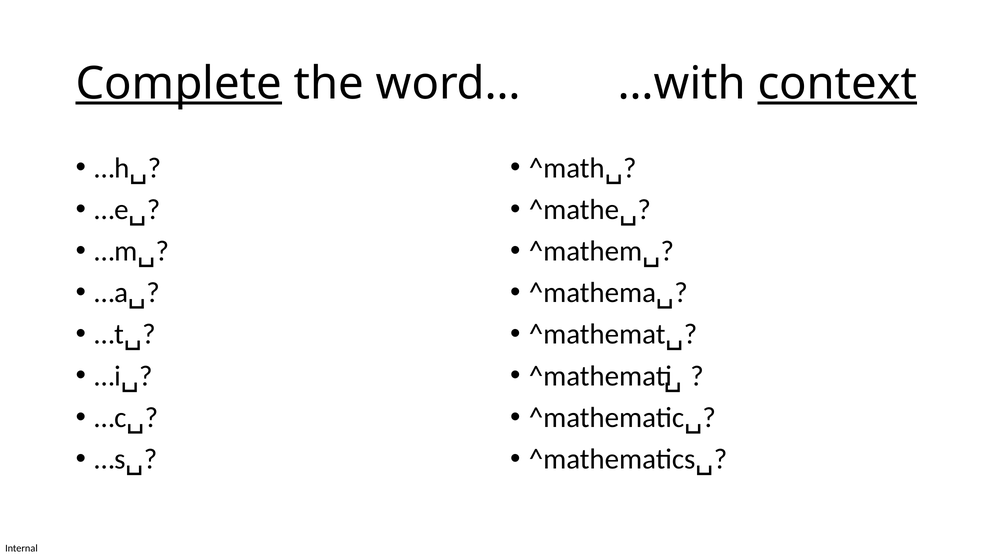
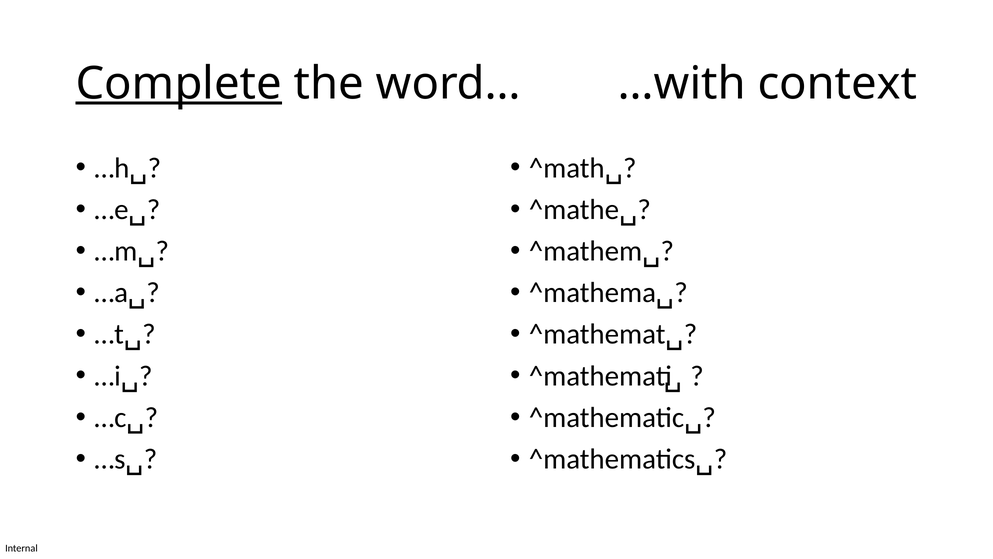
context underline: present -> none (837, 83)
